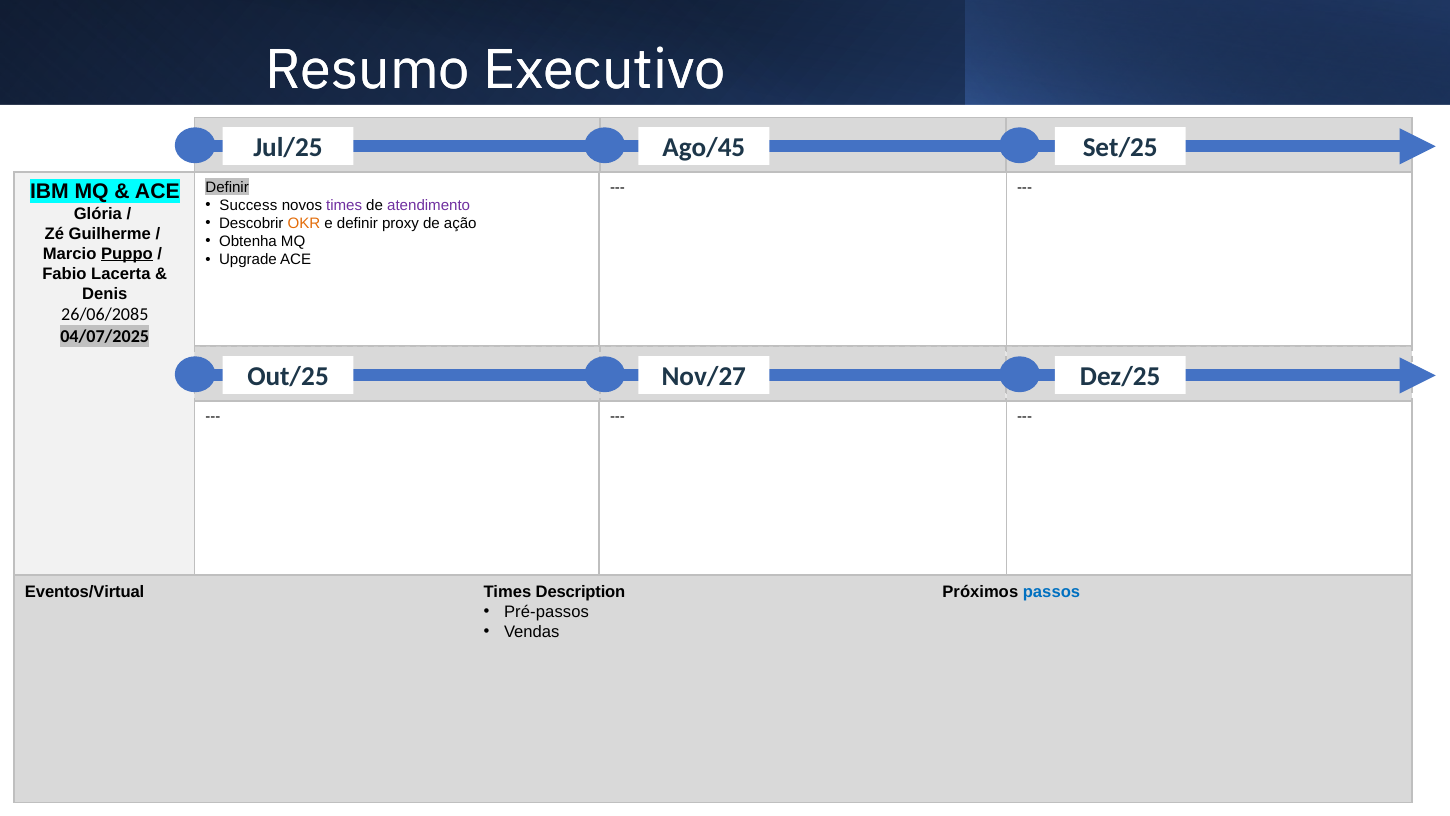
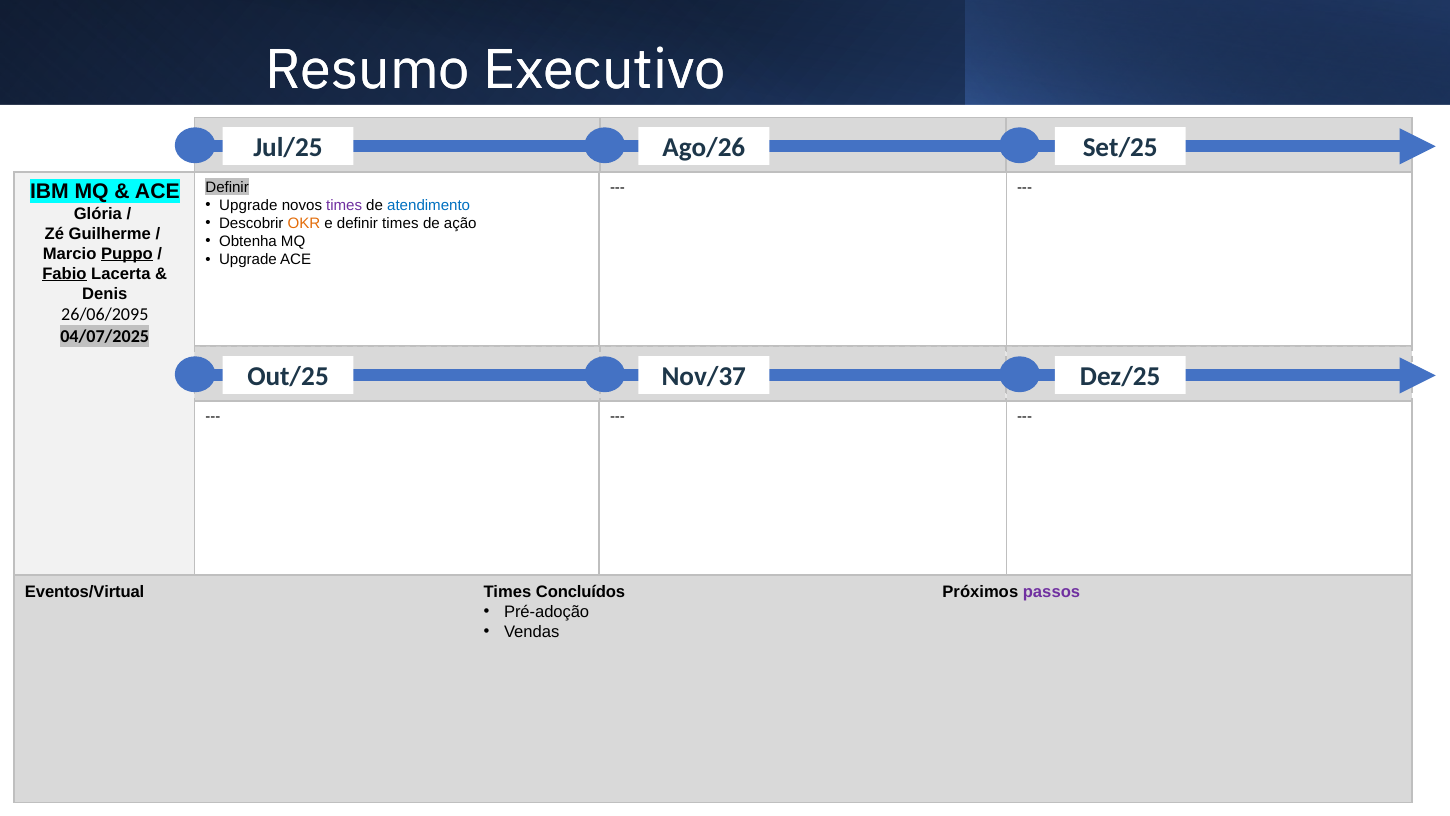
Ago/45: Ago/45 -> Ago/26 (704, 148)
Success: Success -> Upgrade (248, 205)
atendimento colour: purple -> blue (429, 205)
definir proxy: proxy -> times (400, 223)
Fabio underline: none -> present (64, 273)
26/06/2085: 26/06/2085 -> 26/06/2095 (105, 314)
Nov/27: Nov/27 -> Nov/37 (704, 377)
Description: Description -> Concluídos (580, 591)
passos colour: blue -> purple (1051, 591)
Pré-passos: Pré-passos -> Pré-adoção (547, 611)
